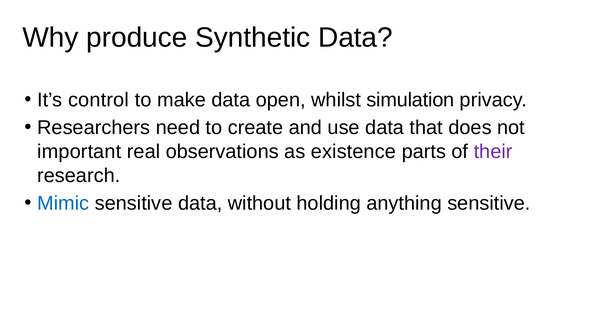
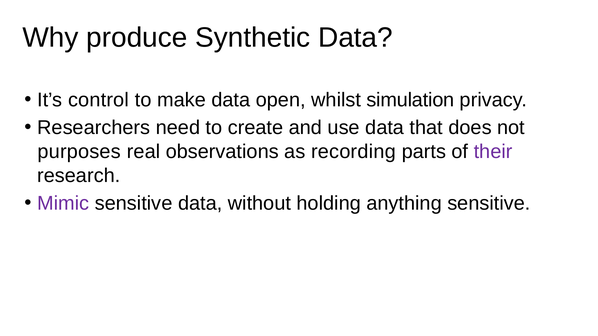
important: important -> purposes (79, 152)
existence: existence -> recording (353, 152)
Mimic colour: blue -> purple (63, 204)
